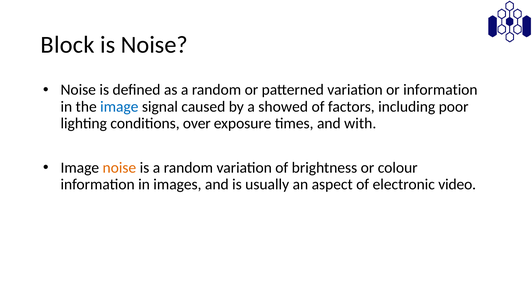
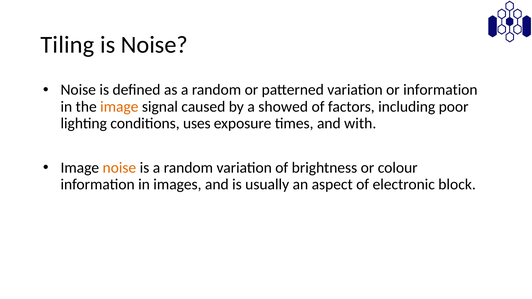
Block: Block -> Tiling (67, 45)
image colour: blue -> orange (119, 107)
over: over -> uses (197, 123)
video: video -> block (457, 185)
